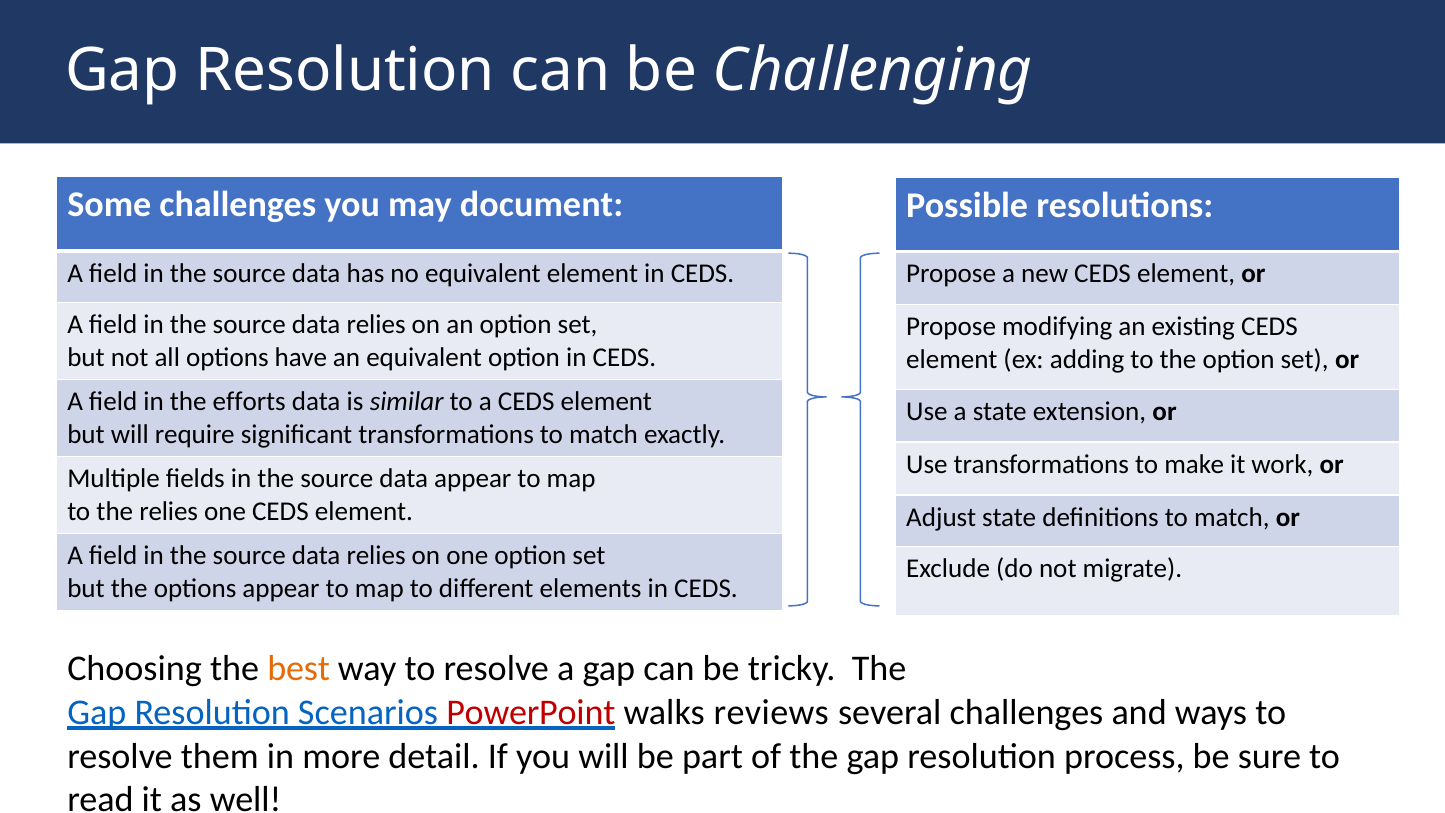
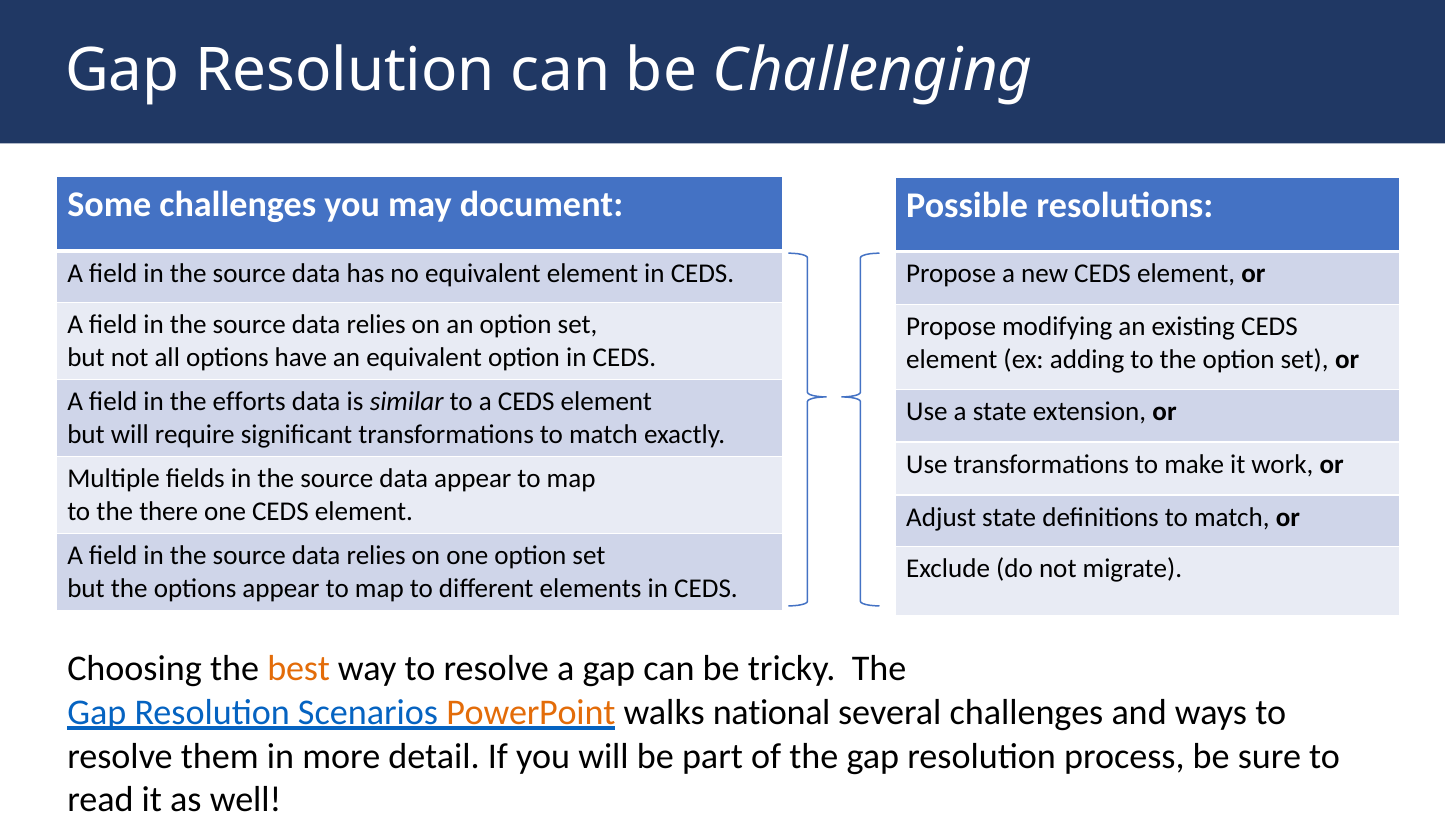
the relies: relies -> there (169, 512)
PowerPoint colour: red -> orange (531, 712)
reviews: reviews -> national (772, 712)
